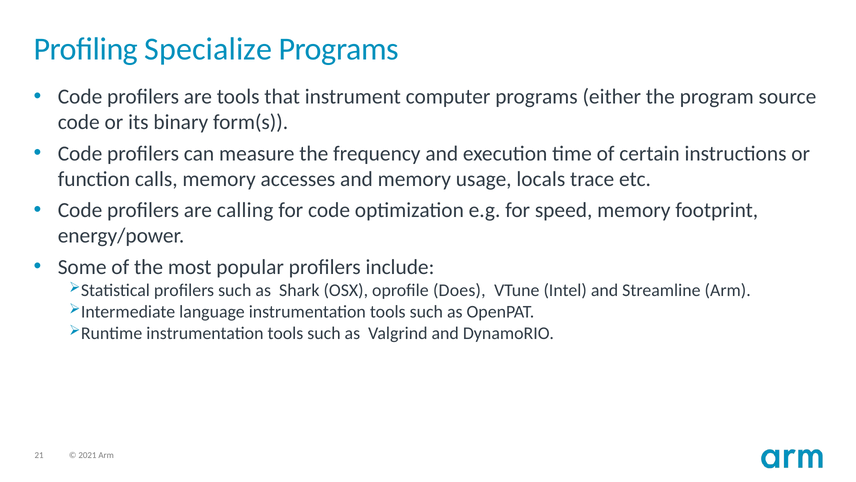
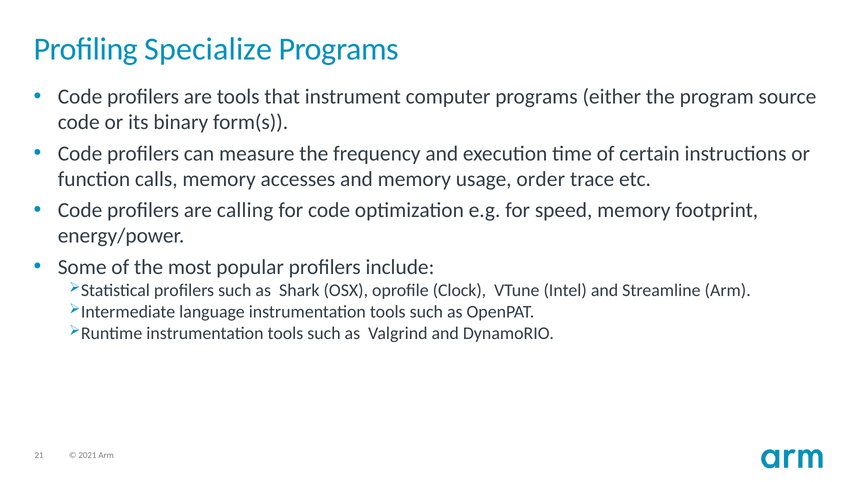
locals: locals -> order (541, 179)
Does: Does -> Clock (459, 290)
